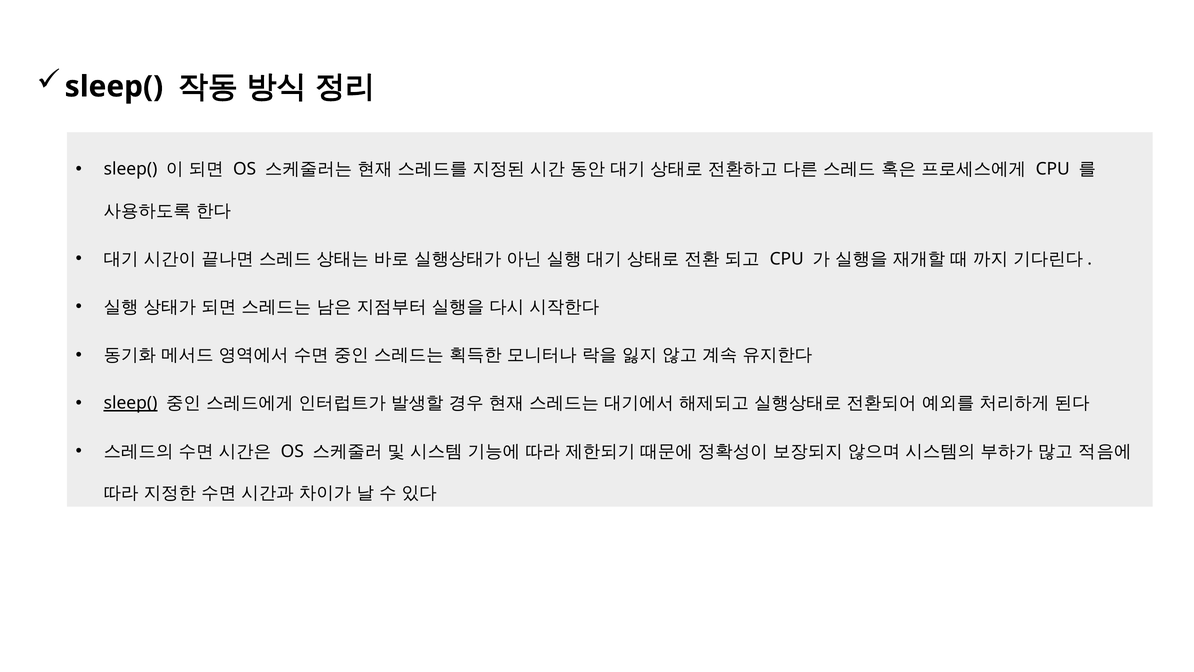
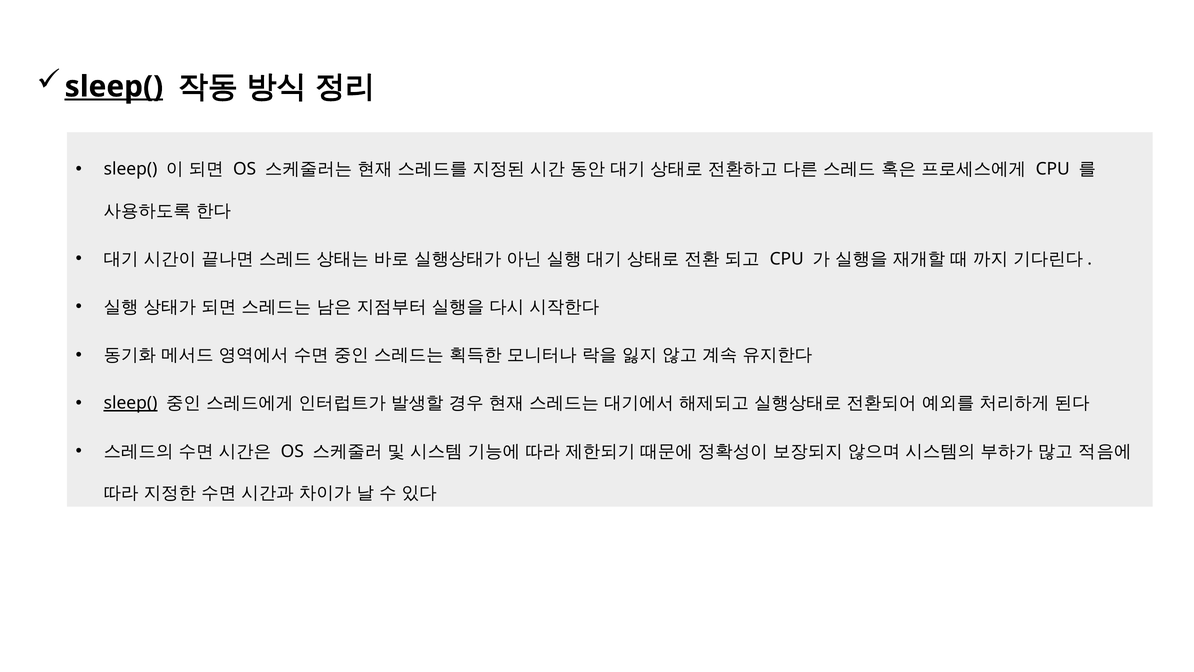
sleep( underline: none -> present (114, 87)
